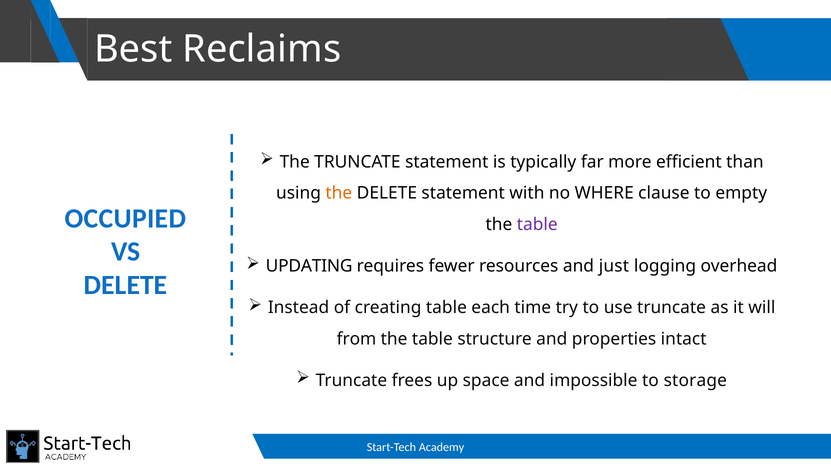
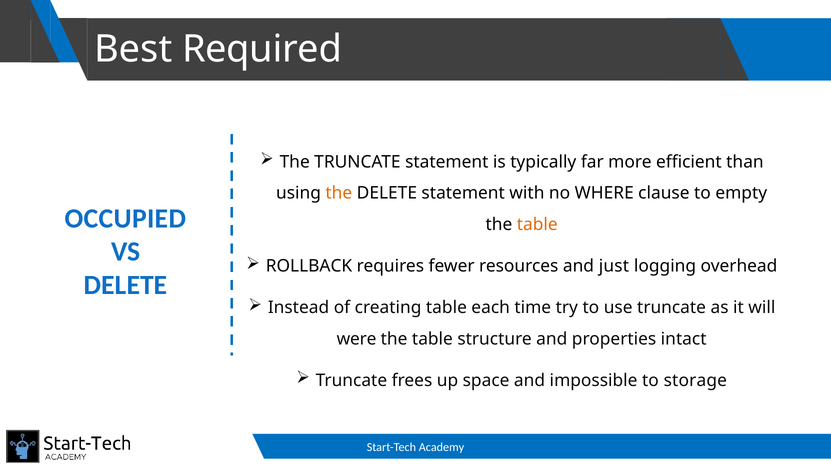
Reclaims: Reclaims -> Required (262, 49)
table colour: purple -> orange (537, 224)
UPDATING: UPDATING -> ROLLBACK (309, 266)
from: from -> were (357, 338)
